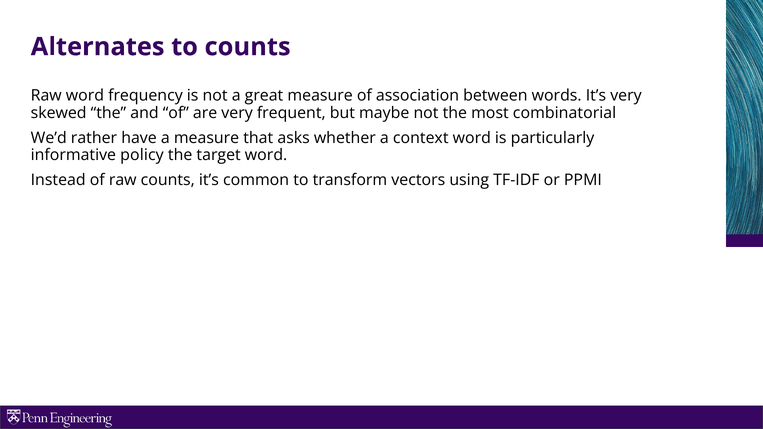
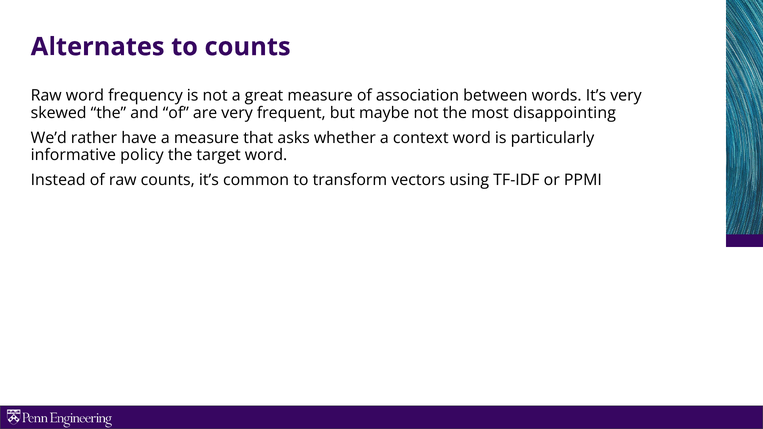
combinatorial: combinatorial -> disappointing (564, 113)
